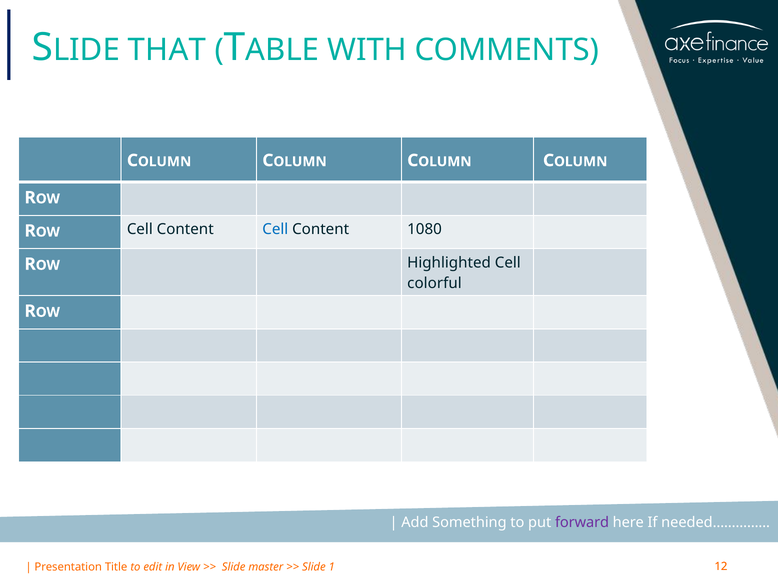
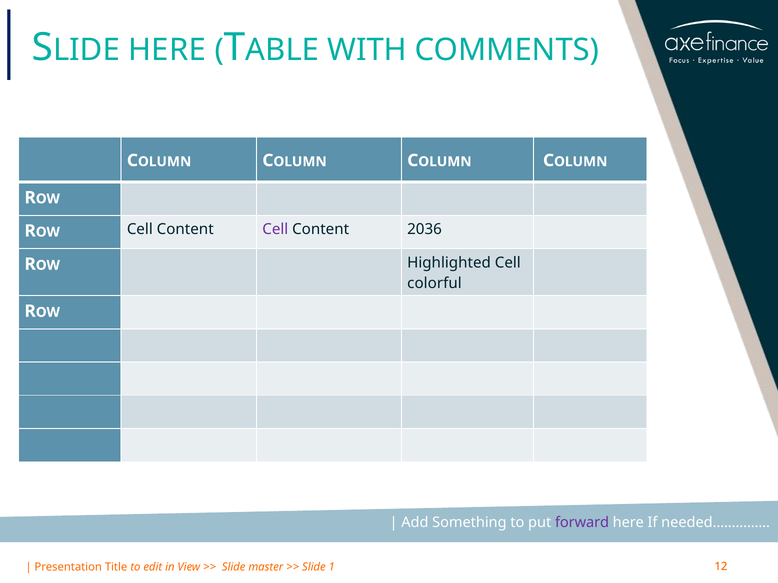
THAT: THAT -> HERE (167, 50)
Cell colour: blue -> purple (275, 230)
1080: 1080 -> 2036 (425, 230)
